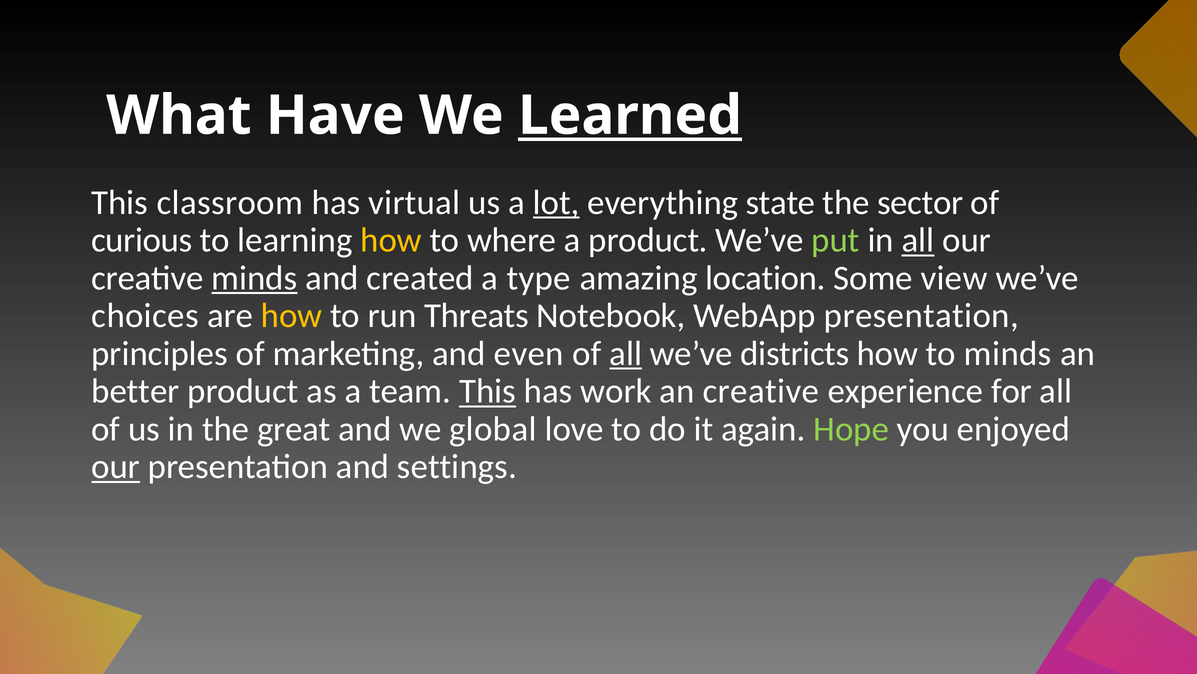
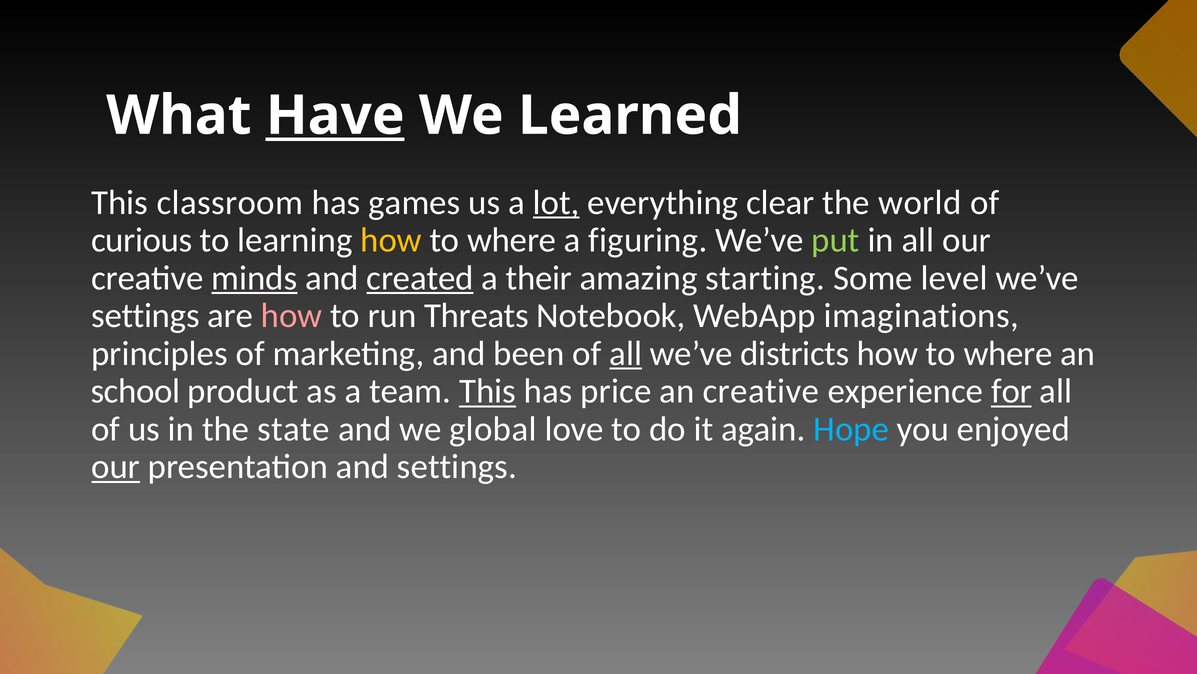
Have underline: none -> present (335, 116)
Learned underline: present -> none (630, 116)
virtual: virtual -> games (414, 202)
state: state -> clear (780, 202)
sector: sector -> world (920, 202)
a product: product -> figuring (648, 240)
all underline: present -> none (918, 240)
created underline: none -> present (420, 278)
type: type -> their (539, 278)
location: location -> starting (765, 278)
view: view -> level (954, 278)
choices: choices -> settings (145, 316)
how colour: yellow -> pink (292, 316)
WebApp presentation: presentation -> imaginations (921, 316)
even: even -> been (529, 353)
minds: minds -> where (1008, 353)
better: better -> school (136, 391)
work: work -> price (616, 391)
for underline: none -> present (1011, 391)
great: great -> state (294, 429)
Hope colour: light green -> light blue (851, 429)
